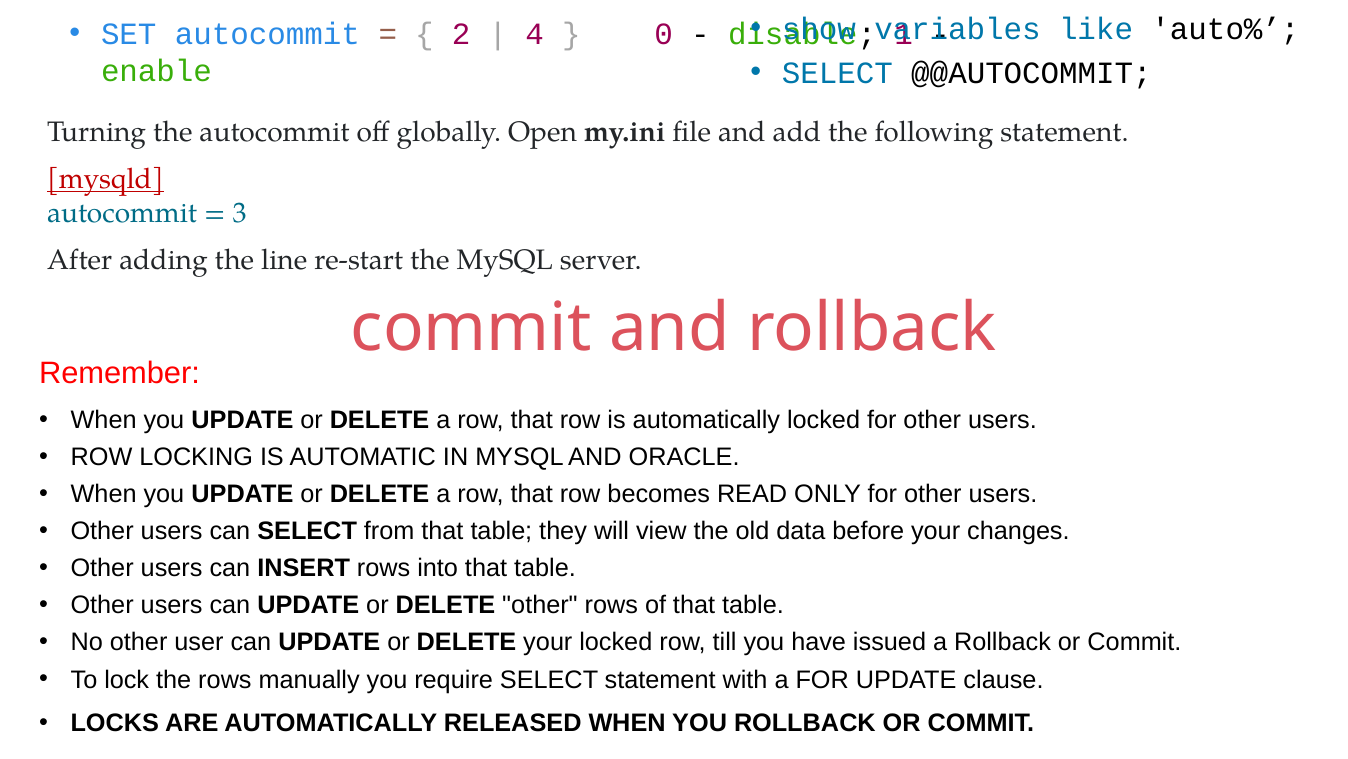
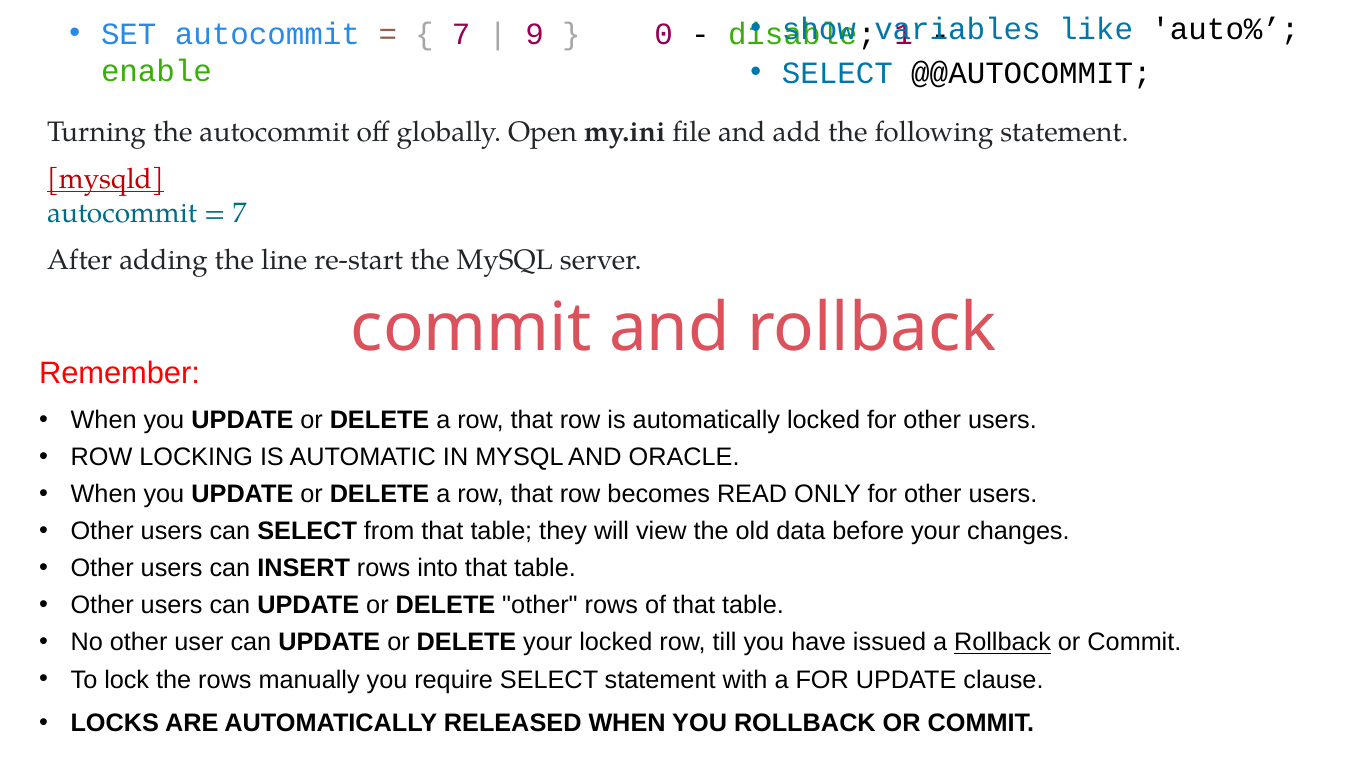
2: 2 -> 7 (461, 34)
4: 4 -> 9 (535, 34)
3: 3 -> 7 (240, 213)
Rollback underline: none -> present (1003, 642)
